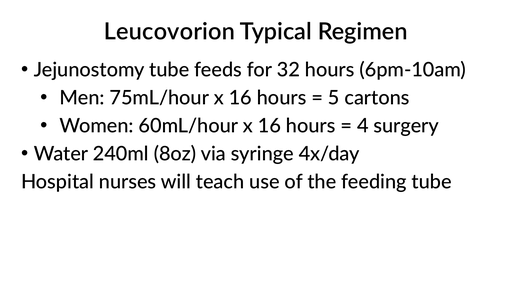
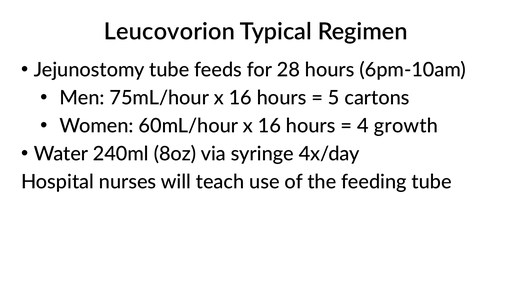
32: 32 -> 28 (288, 70)
surgery: surgery -> growth (406, 126)
